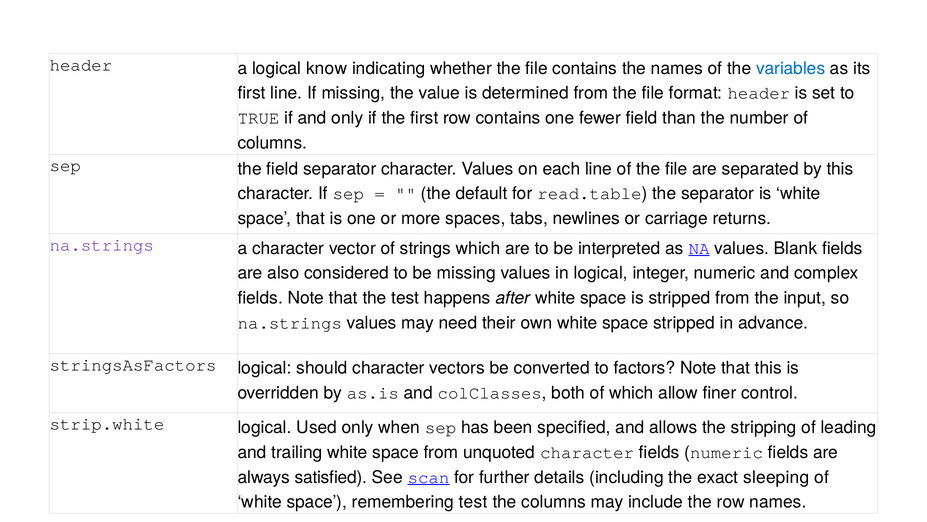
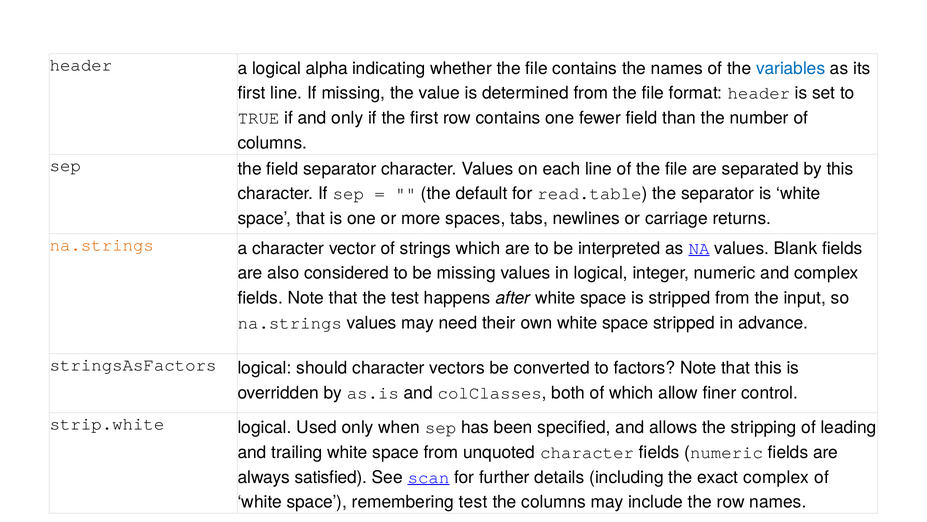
know: know -> alpha (327, 68)
na.strings colour: purple -> orange (102, 245)
exact sleeping: sleeping -> complex (776, 477)
